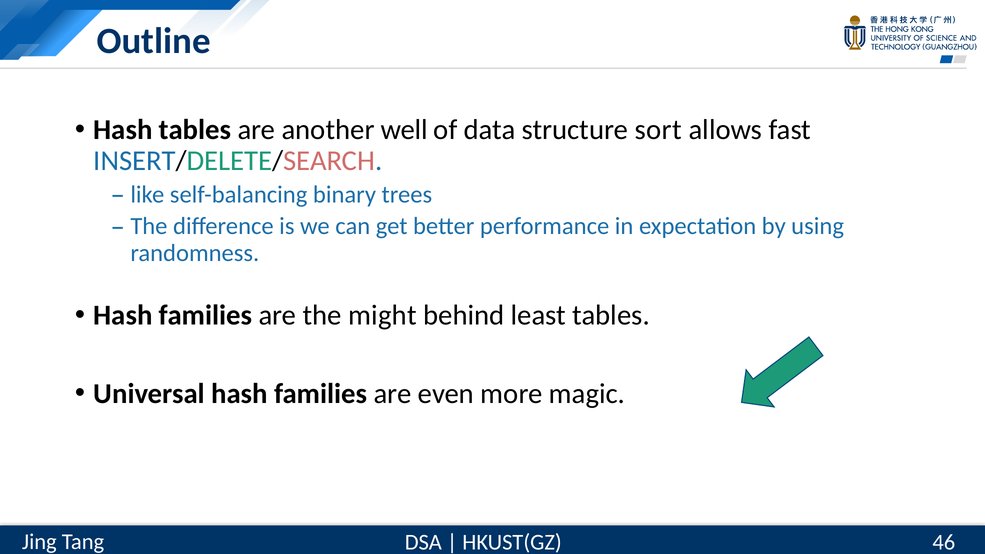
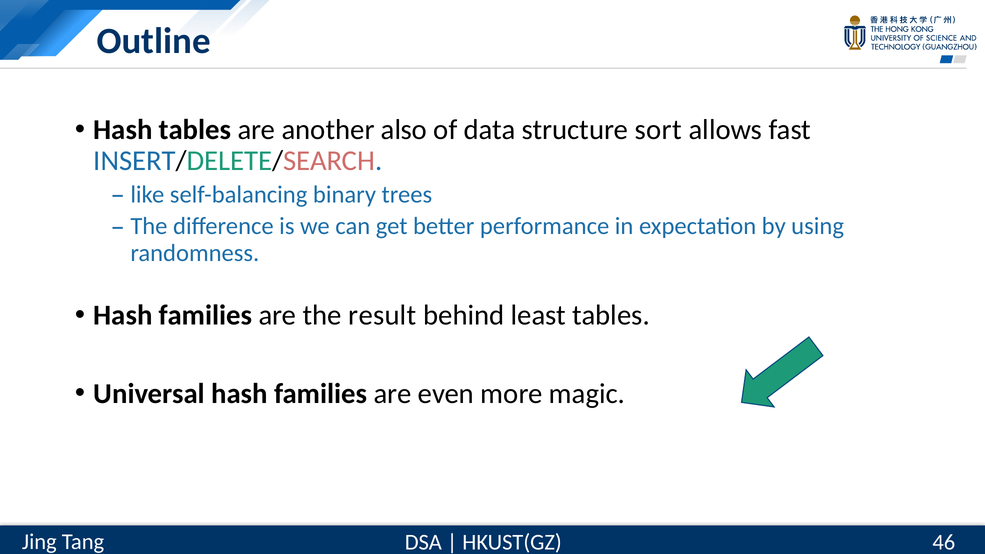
well: well -> also (404, 130)
might: might -> result (382, 316)
